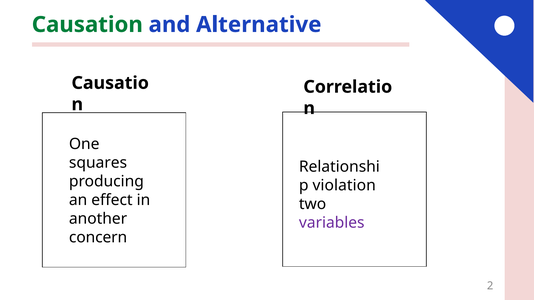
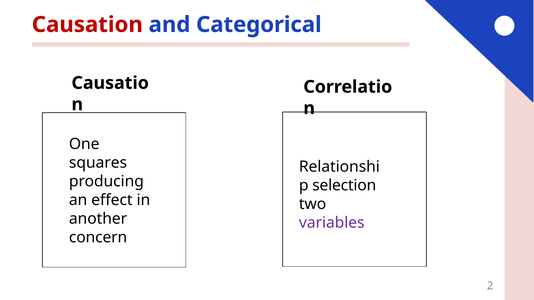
Causation colour: green -> red (87, 25)
Alternative: Alternative -> Categorical (259, 25)
violation: violation -> selection (344, 185)
